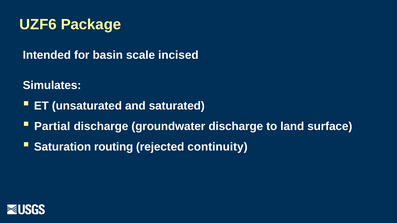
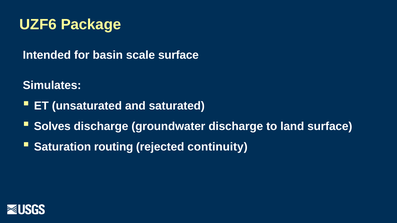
scale incised: incised -> surface (178, 55)
Partial: Partial -> Solves (52, 127)
